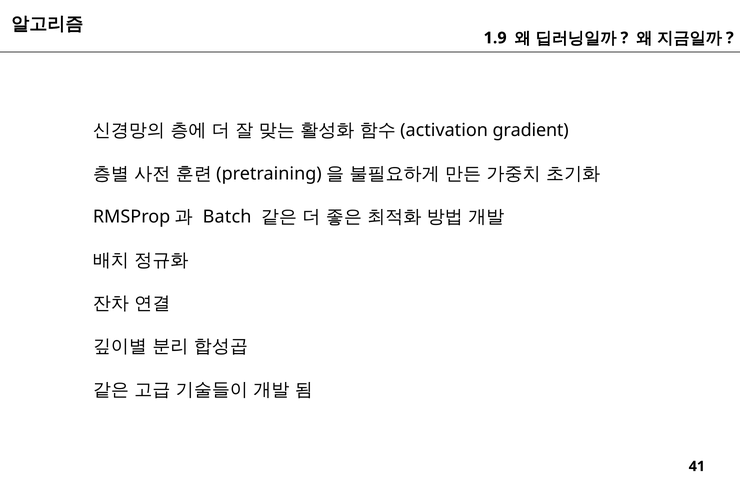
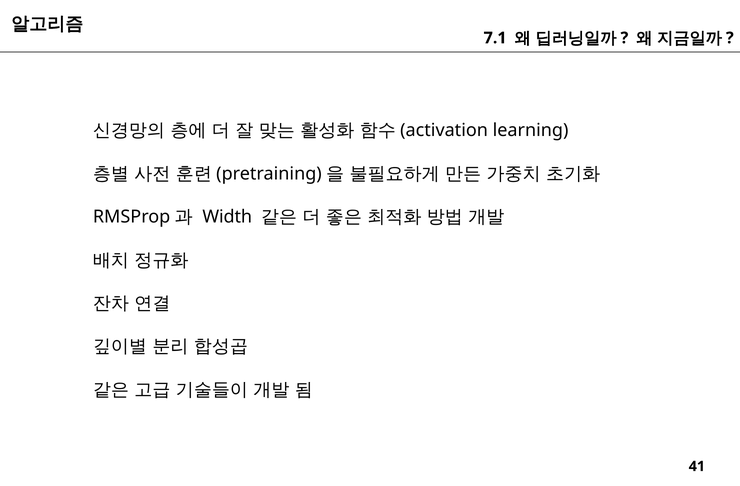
1.9: 1.9 -> 7.1 (495, 38)
gradient: gradient -> learning (531, 130)
Batch: Batch -> Width (227, 217)
